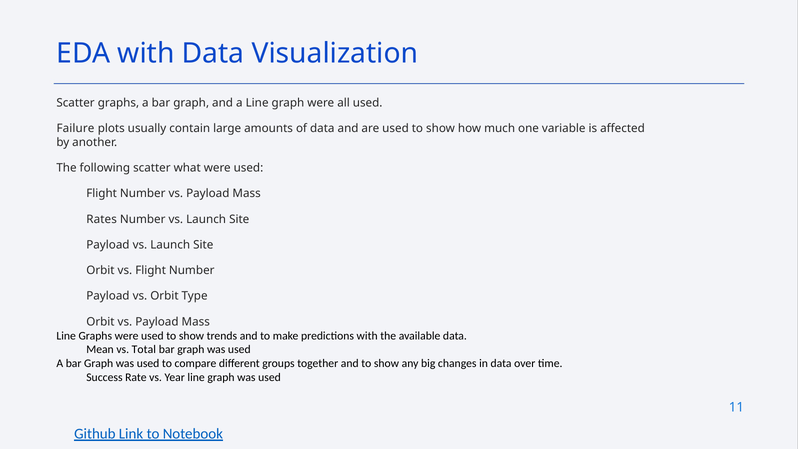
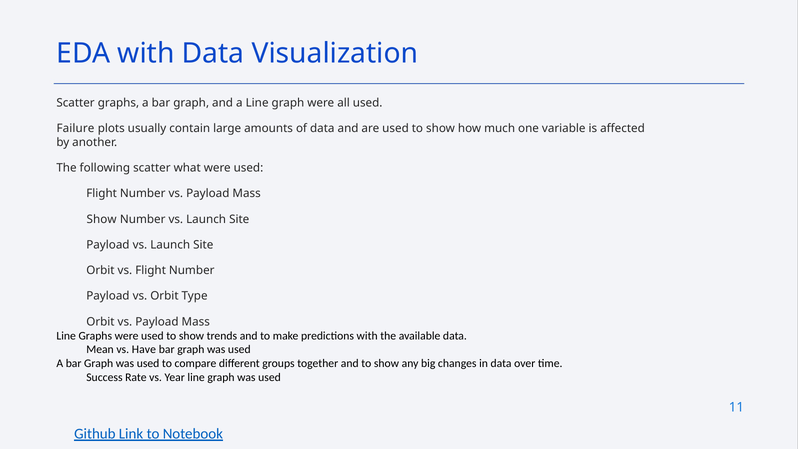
Rates: Rates -> Show (102, 219)
Total: Total -> Have (144, 350)
